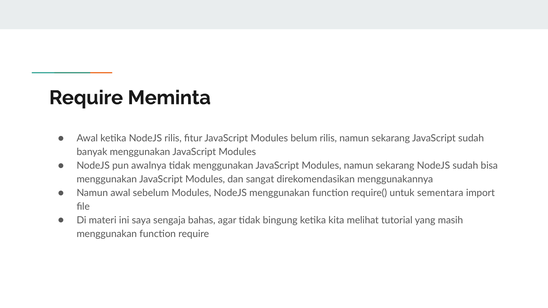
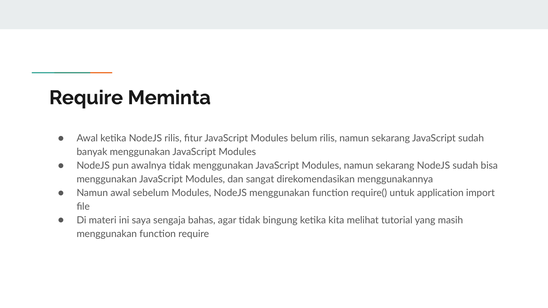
sementara: sementara -> application (440, 193)
